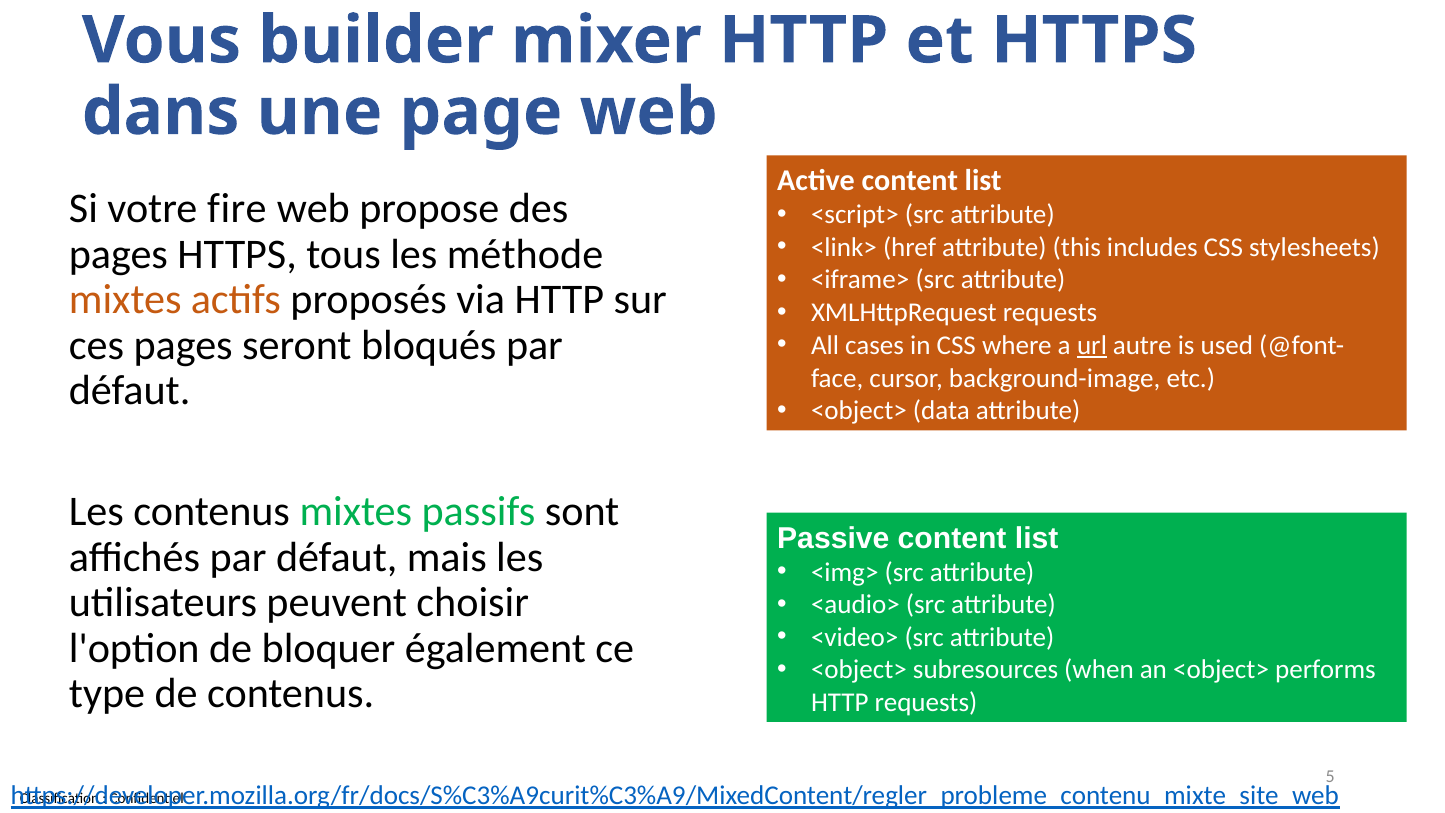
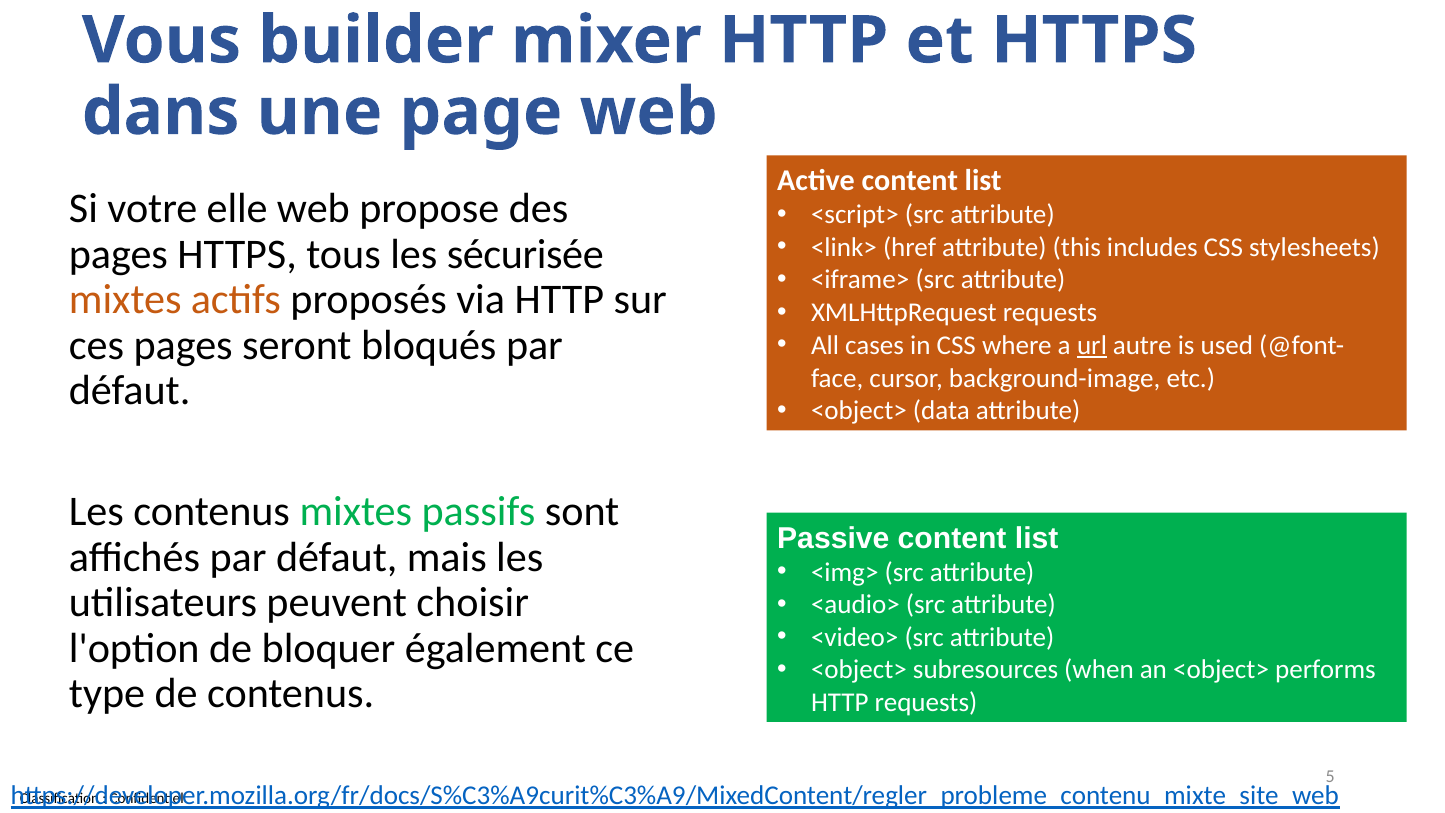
fire: fire -> elle (237, 209)
méthode: méthode -> sécurisée (525, 254)
